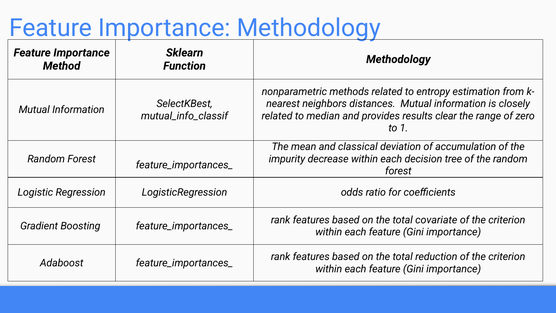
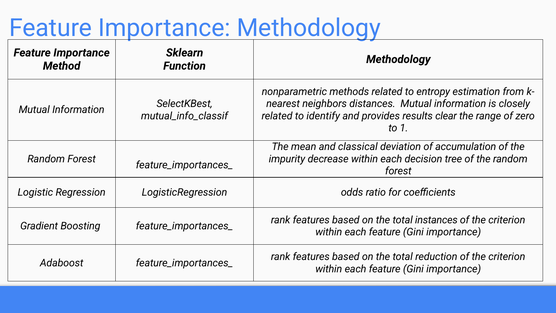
median: median -> identify (323, 116)
covariate: covariate -> instances (436, 220)
